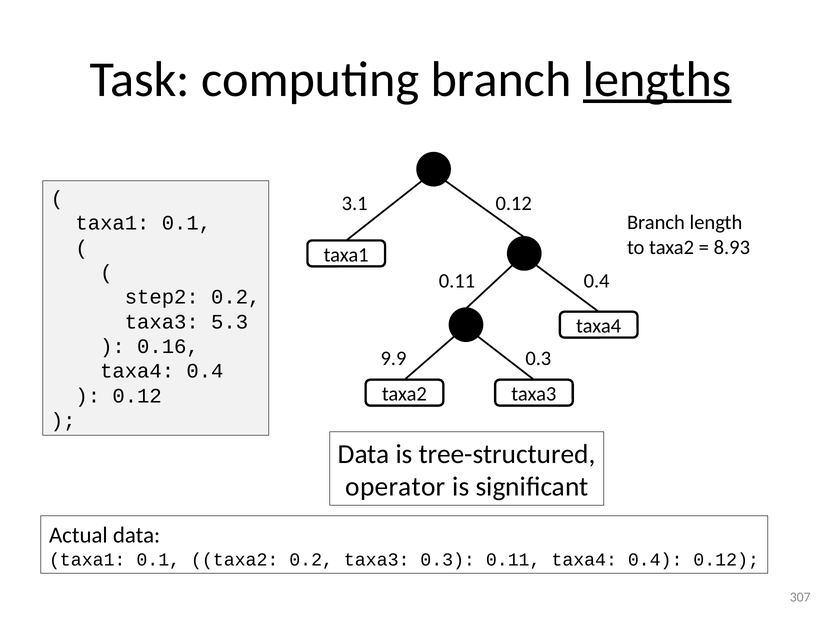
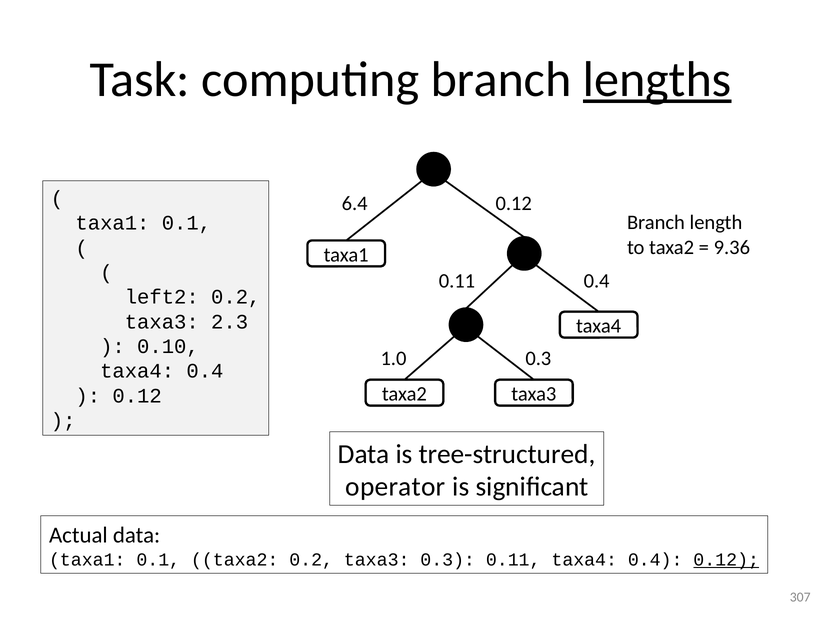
3.1: 3.1 -> 6.4 (355, 203)
8.93: 8.93 -> 9.36 (732, 247)
step2: step2 -> left2 (162, 297)
5.3: 5.3 -> 2.3 (230, 322)
0.16: 0.16 -> 0.10 (168, 346)
9.9: 9.9 -> 1.0 (393, 358)
0.12 underline: none -> present (726, 559)
